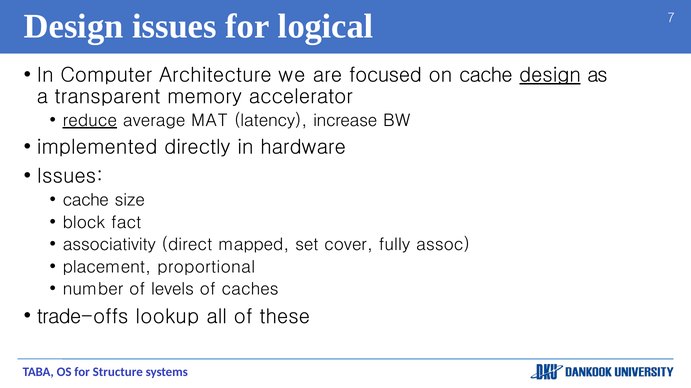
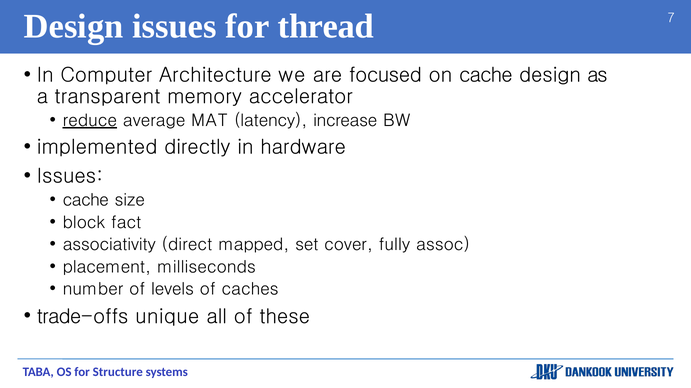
logical: logical -> thread (326, 26)
design underline: present -> none (550, 75)
proportional: proportional -> milliseconds (206, 267)
lookup: lookup -> unique (167, 317)
